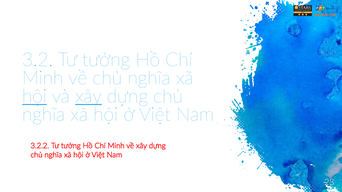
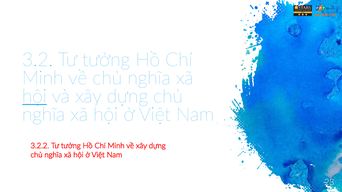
xây underline: present -> none (89, 97)
